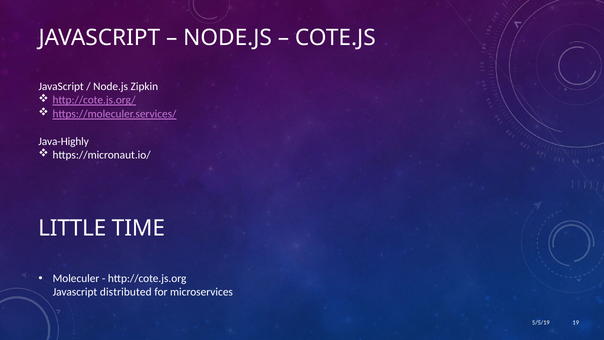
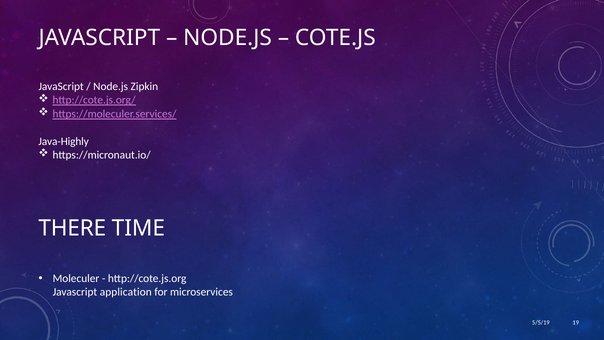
LITTLE: LITTLE -> THERE (72, 228)
distributed: distributed -> application (126, 292)
